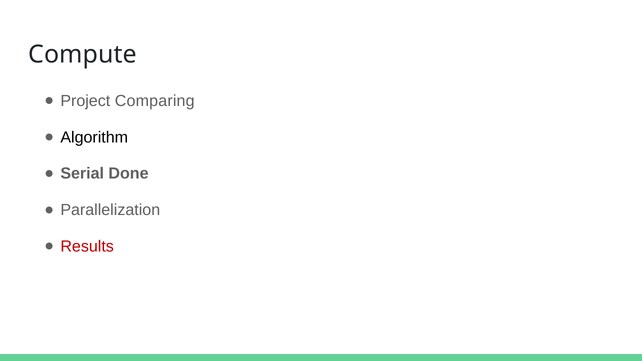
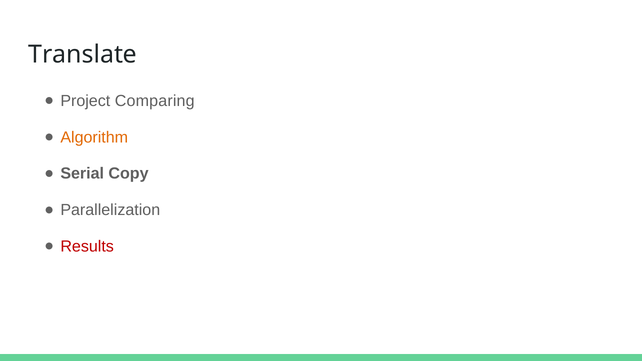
Compute: Compute -> Translate (83, 54)
Algorithm colour: black -> orange (94, 137)
Done: Done -> Copy (129, 174)
